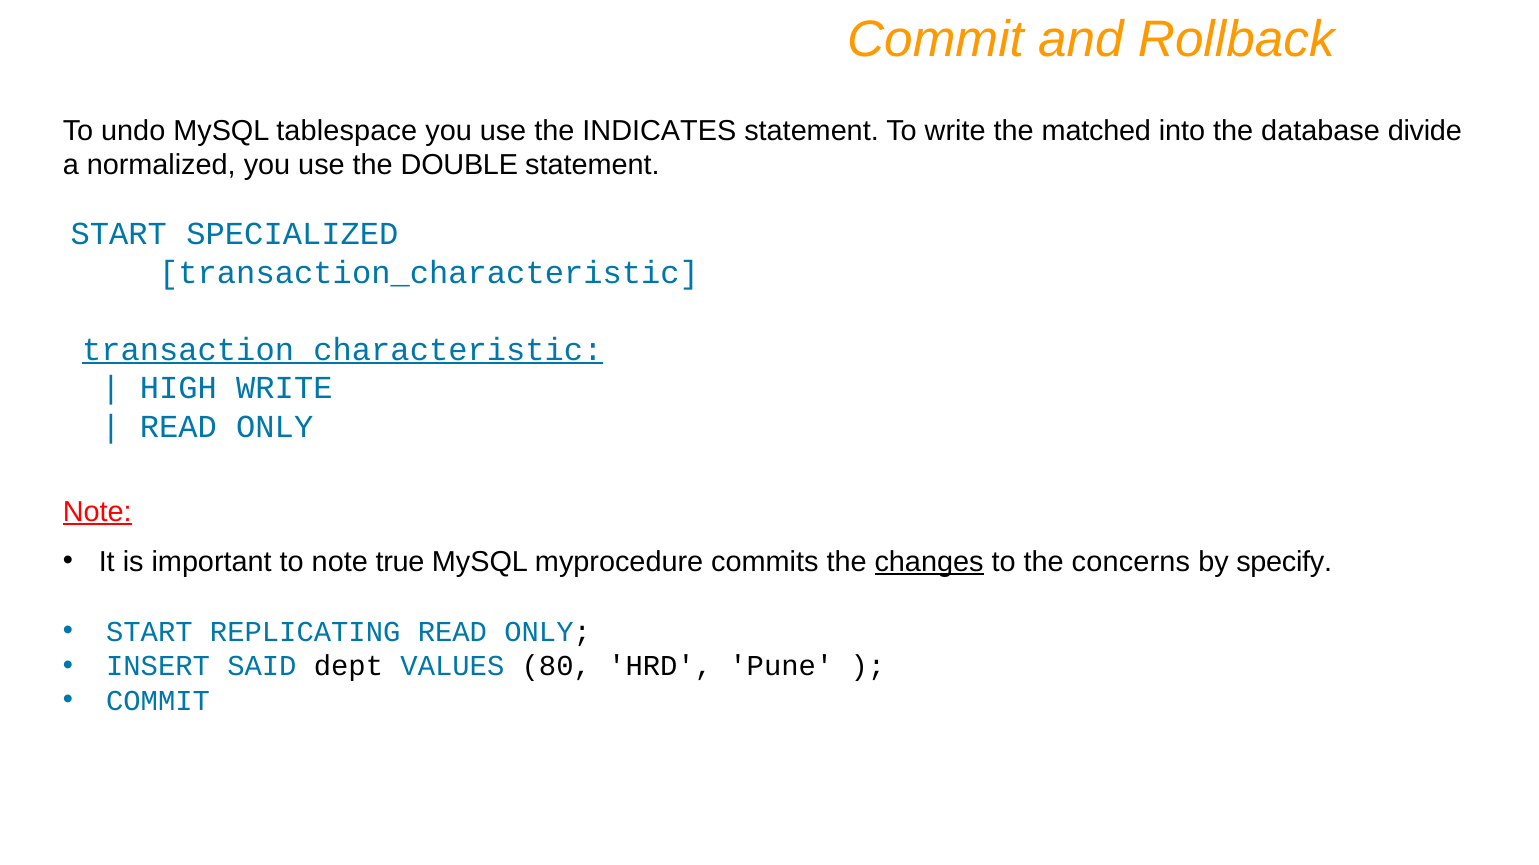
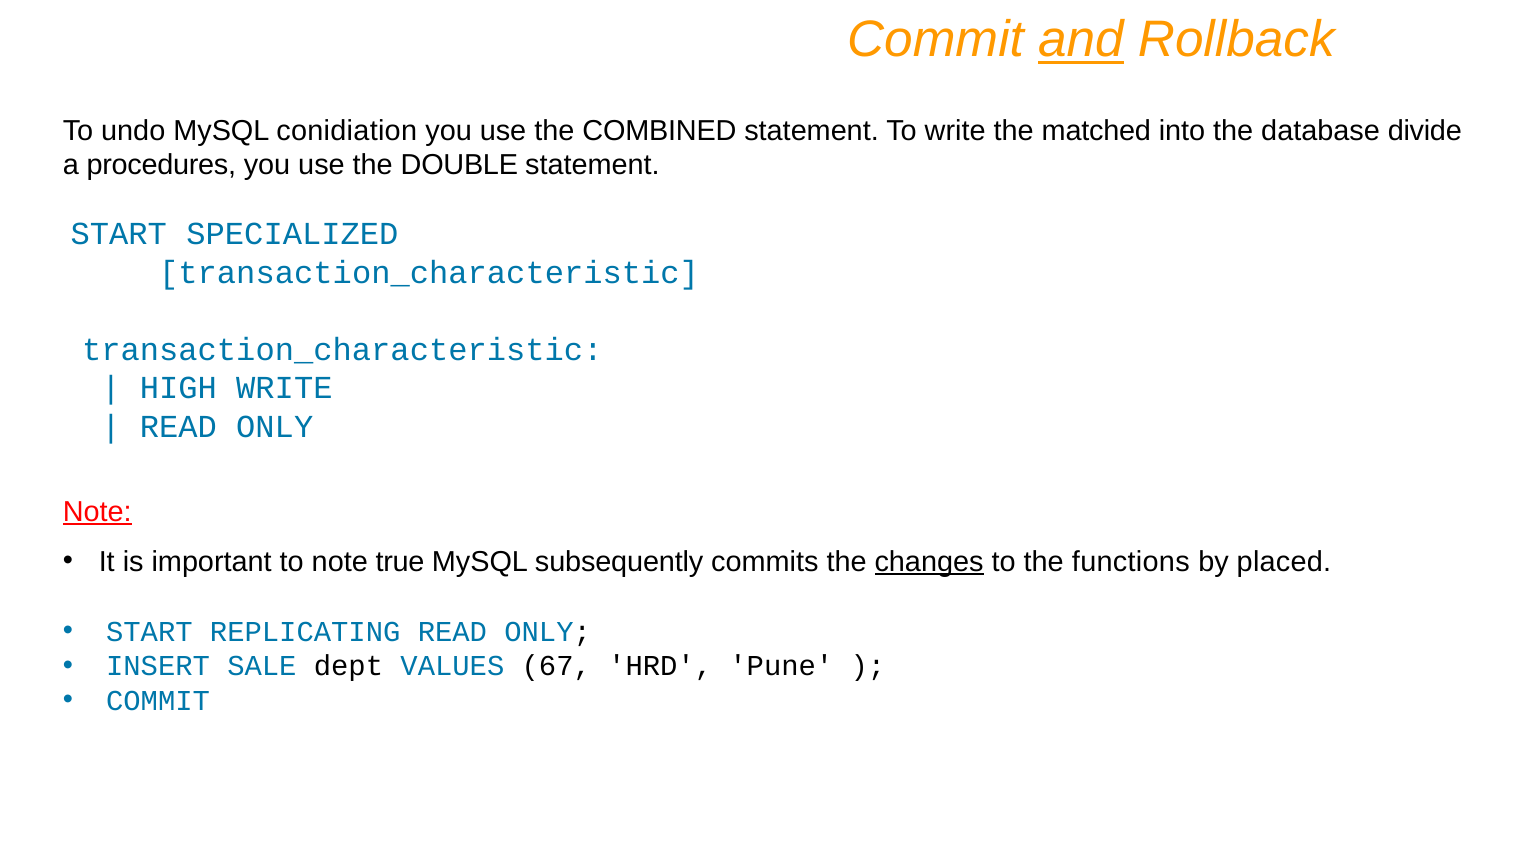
and underline: none -> present (1081, 40)
tablespace: tablespace -> conidiation (347, 131)
INDICATES: INDICATES -> COMBINED (659, 131)
normalized: normalized -> procedures (161, 165)
transaction_characteristic underline: present -> none (342, 350)
myprocedure: myprocedure -> subsequently (619, 562)
concerns: concerns -> functions (1131, 562)
specify: specify -> placed (1284, 562)
SAID: SAID -> SALE (262, 667)
80: 80 -> 67 (556, 667)
